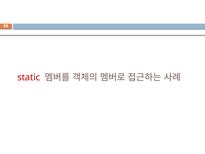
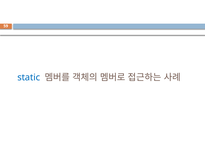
static colour: red -> blue (29, 77)
